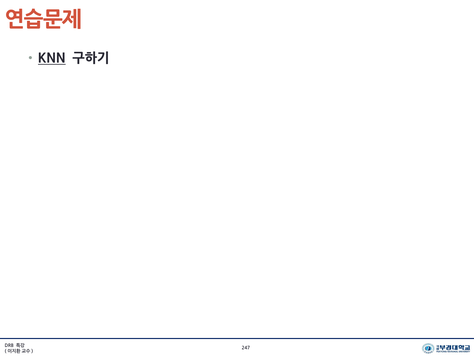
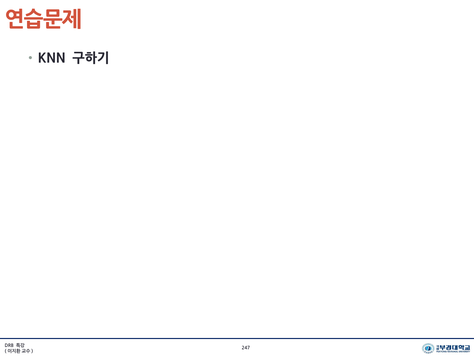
KNN underline: present -> none (52, 59)
